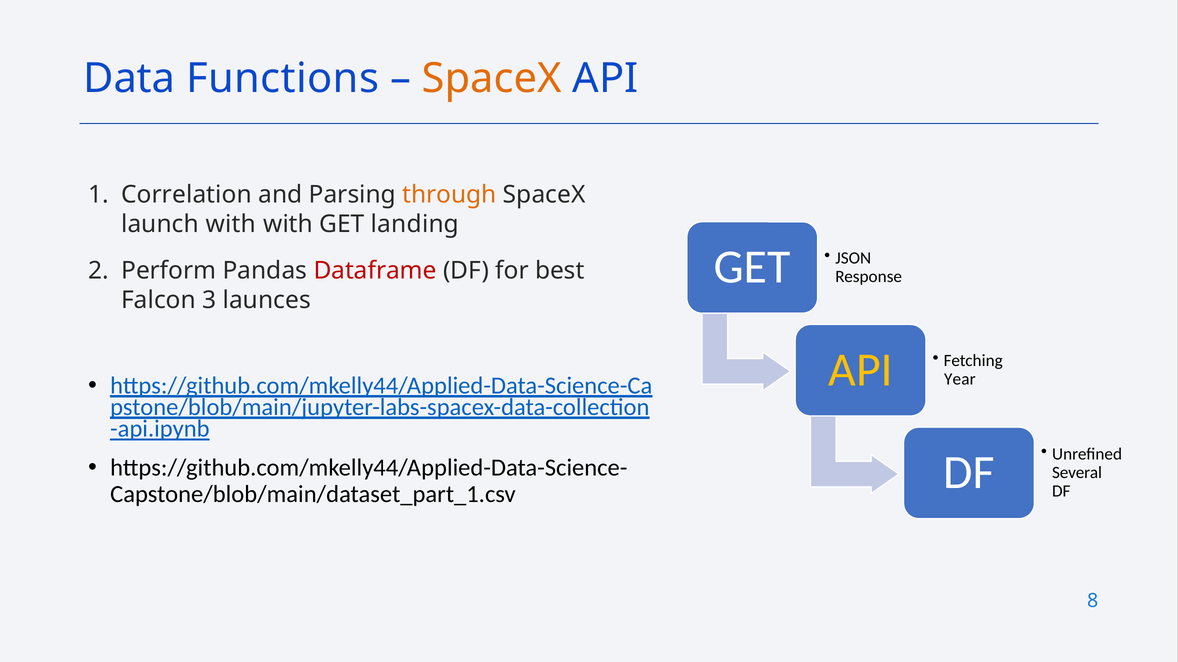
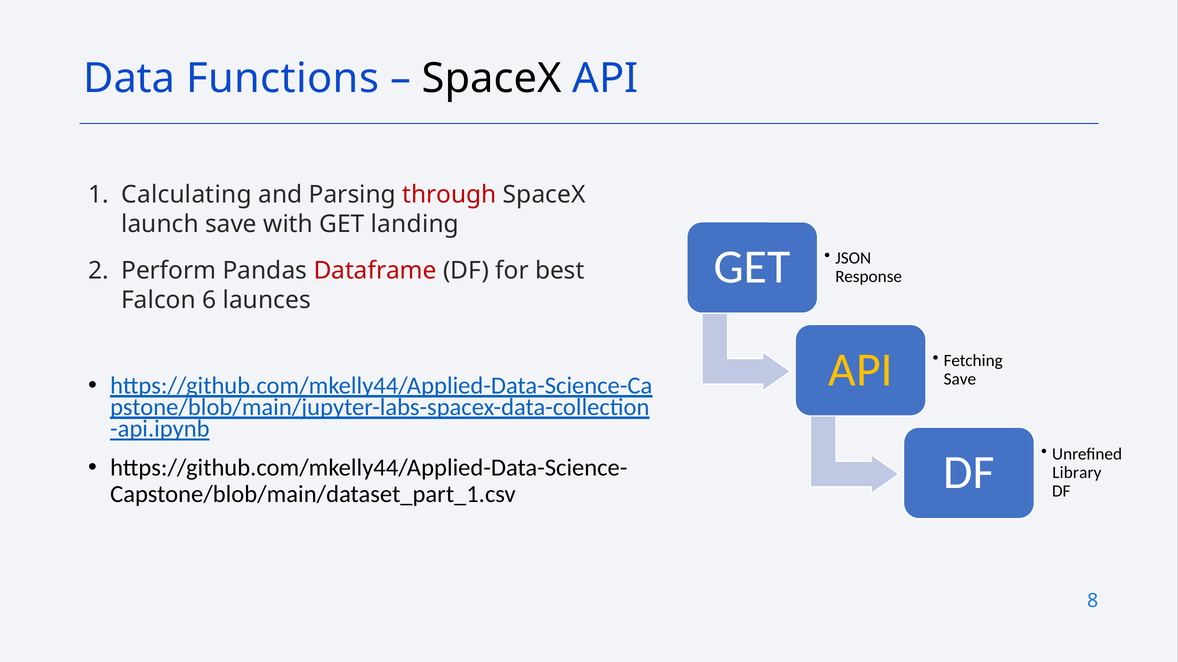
SpaceX colour: orange -> black (492, 79)
Correlation: Correlation -> Calculating (186, 195)
through colour: orange -> red (449, 195)
launch with: with -> save (231, 224)
3: 3 -> 6 (209, 301)
Year: Year -> Save (960, 380)
Several: Several -> Library (1077, 473)
